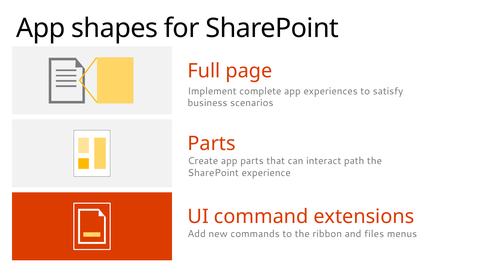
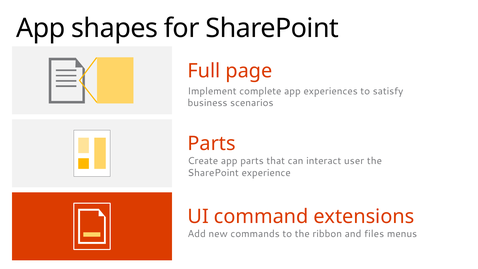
path: path -> user (354, 161)
